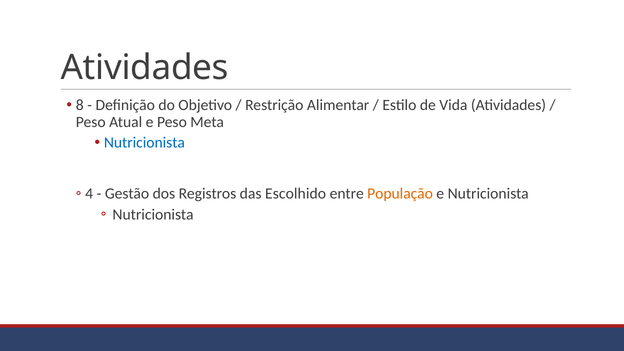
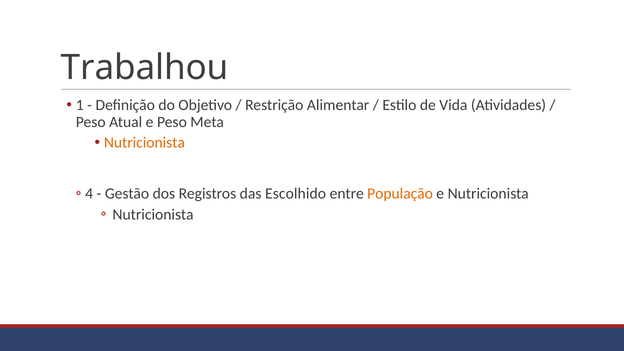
Atividades: Atividades -> Trabalhou (145, 68)
8: 8 -> 1 (80, 105)
Nutricionista colour: blue -> orange (144, 143)
